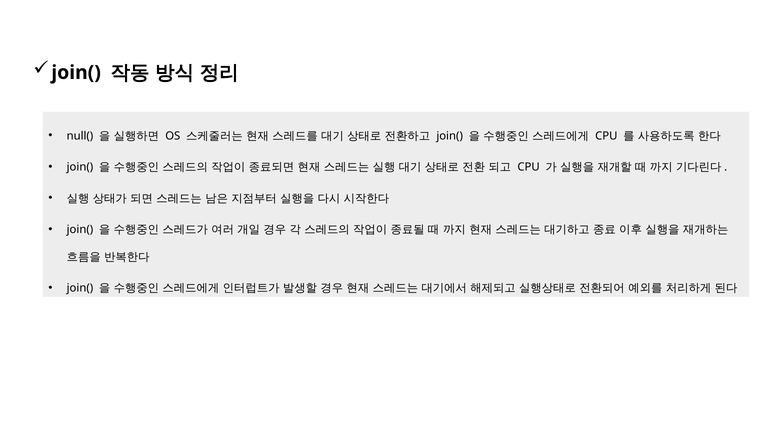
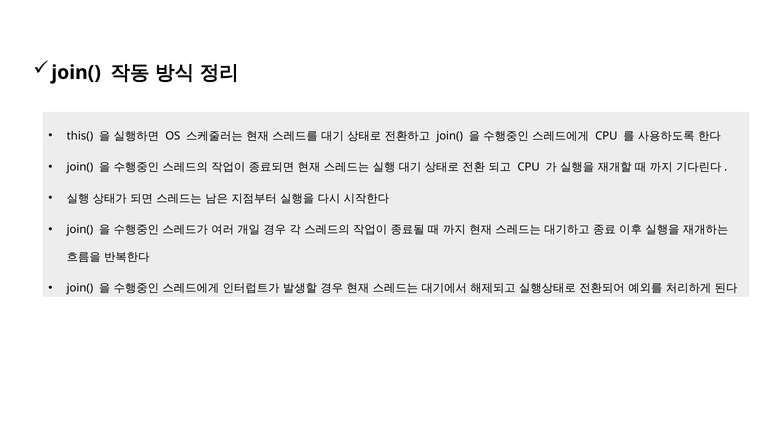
null(: null( -> this( (80, 136)
